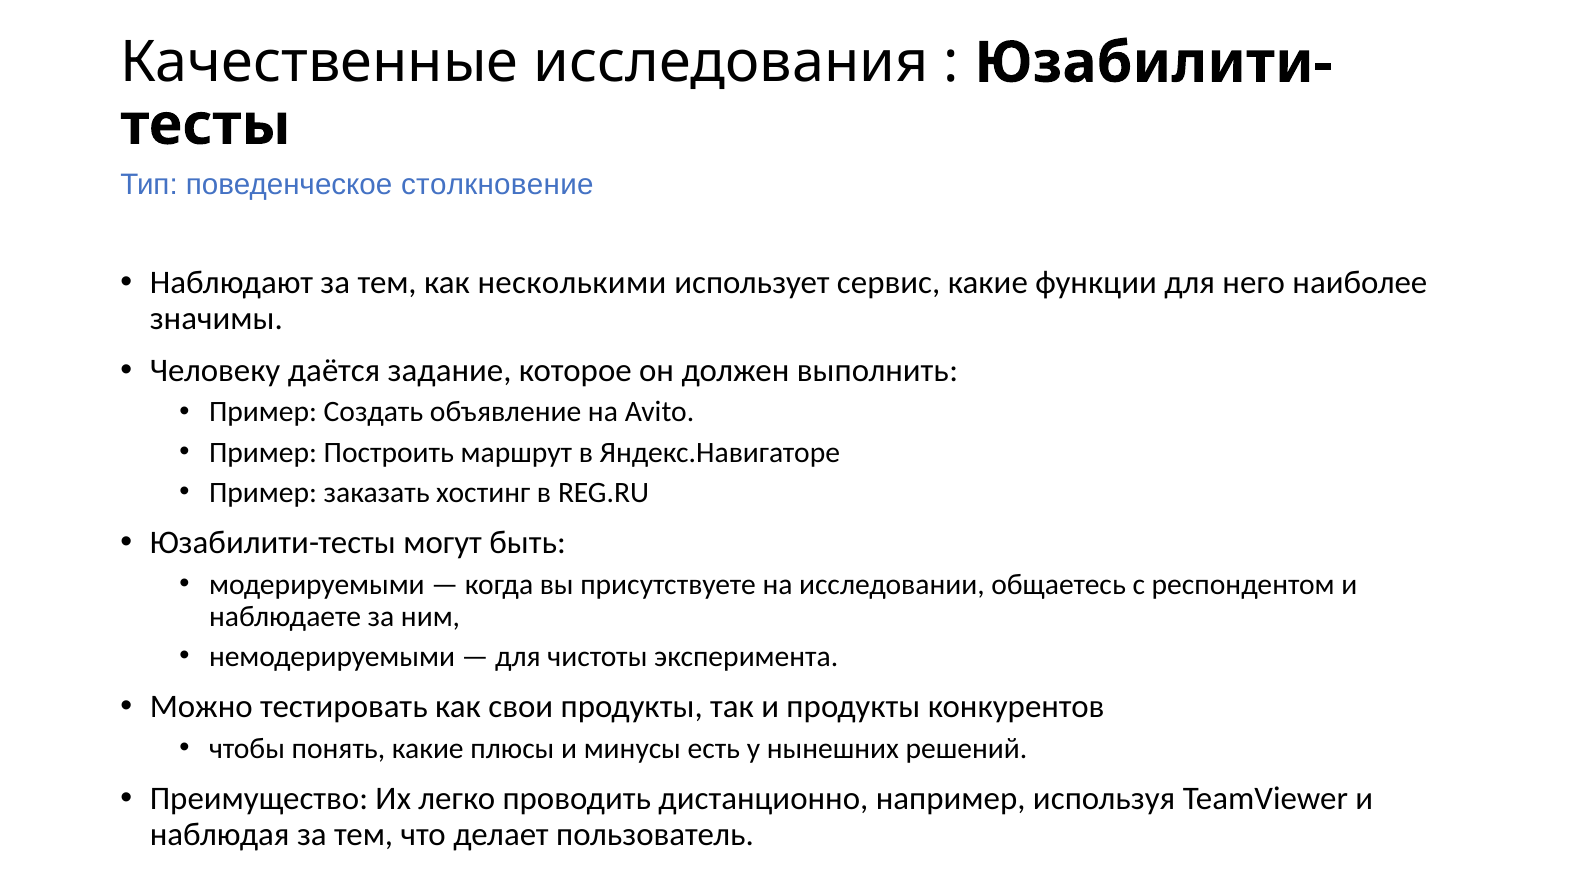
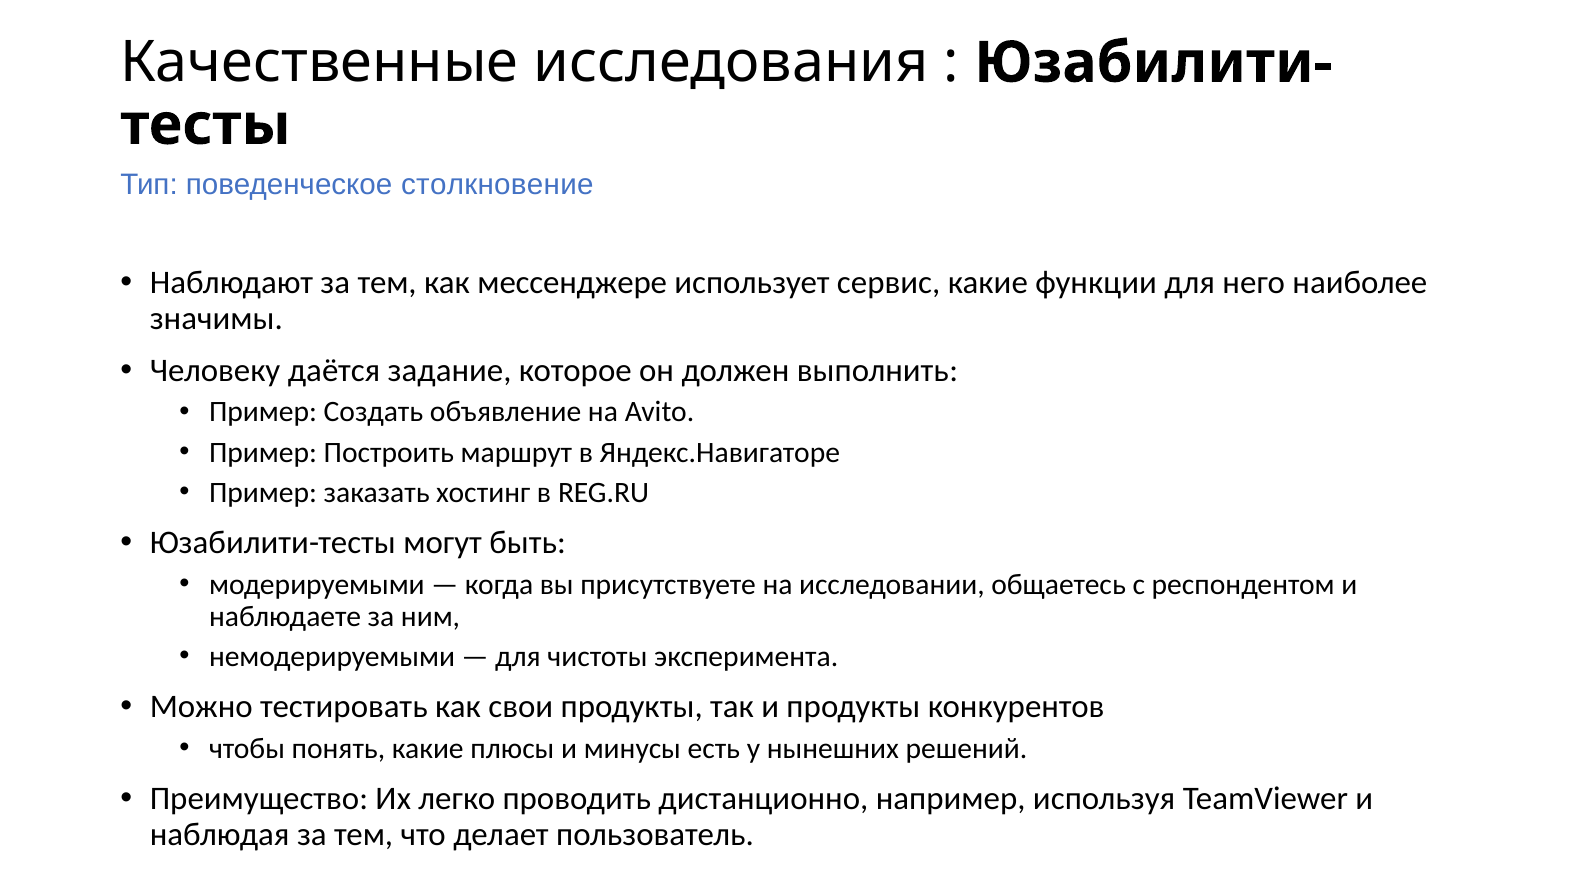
несколькими: несколькими -> мессенджере (572, 283)
